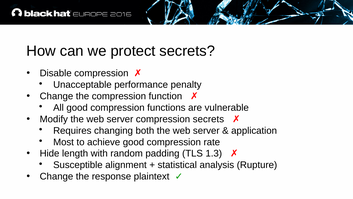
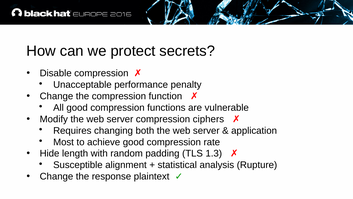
compression secrets: secrets -> ciphers (208, 119)
